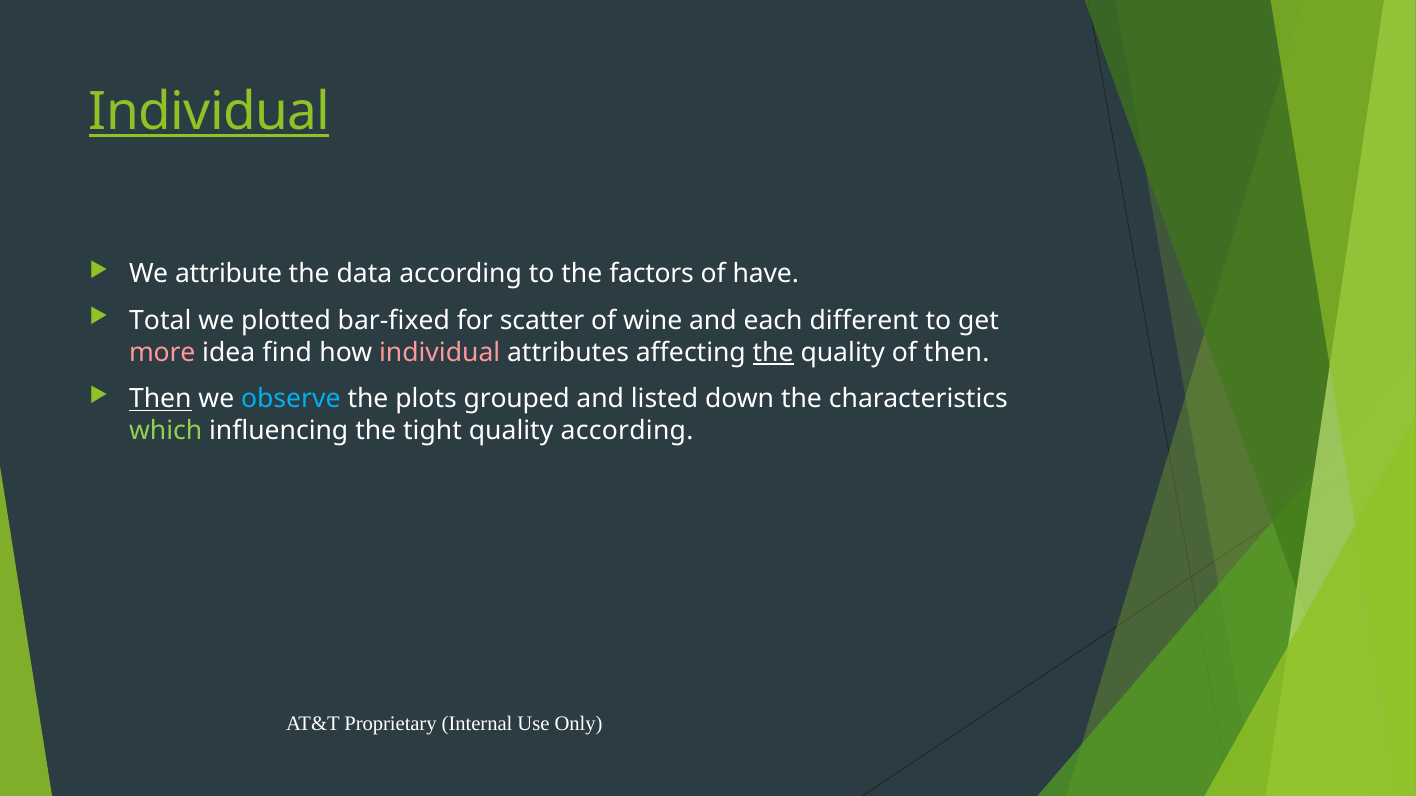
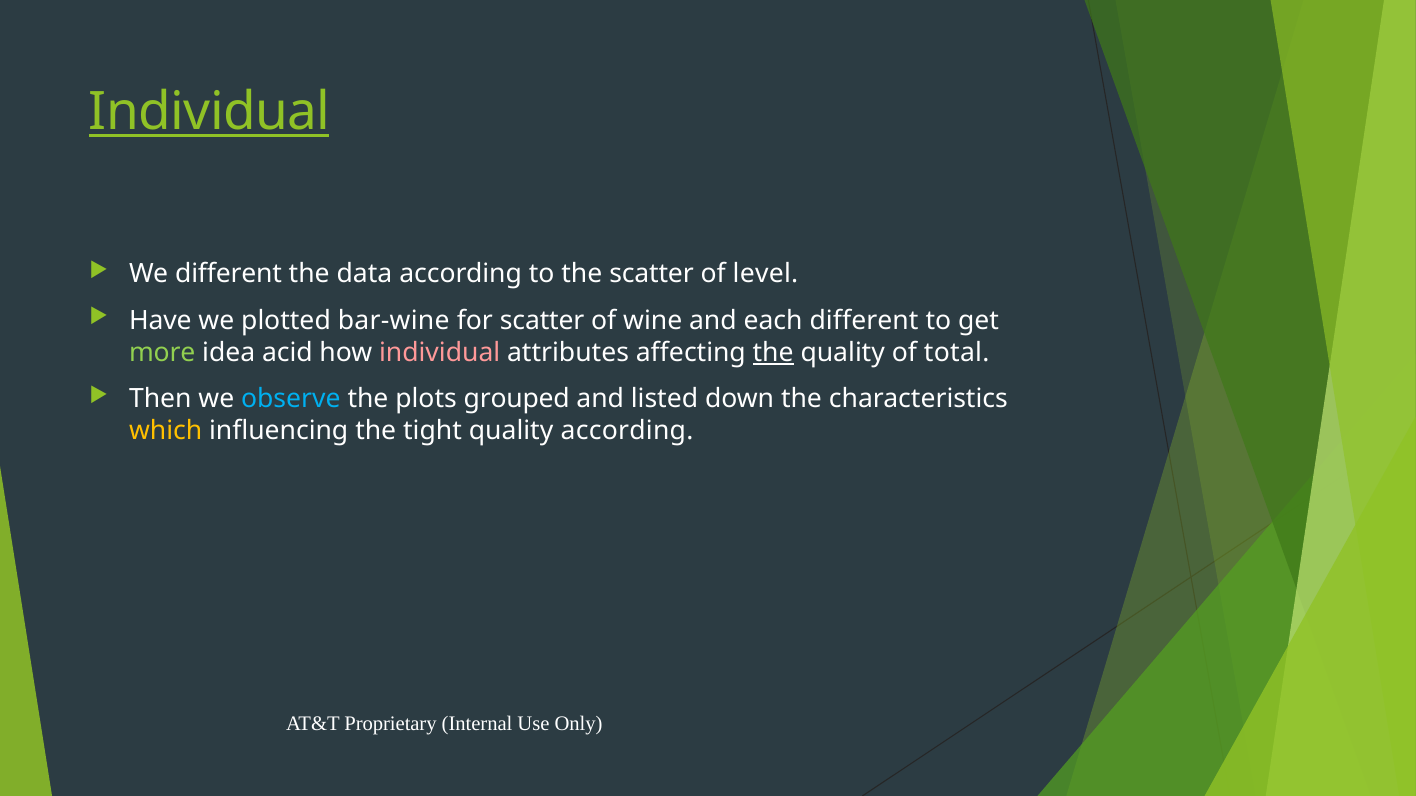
We attribute: attribute -> different (229, 274)
the factors: factors -> scatter (652, 274)
have: have -> level (766, 274)
Total: Total -> Have (160, 321)
bar-fixed: bar-fixed -> bar-wine (394, 321)
more colour: pink -> light green (162, 353)
find: find -> acid (287, 353)
of then: then -> total (957, 353)
Then underline: present -> none (160, 399)
which colour: light green -> yellow (166, 431)
